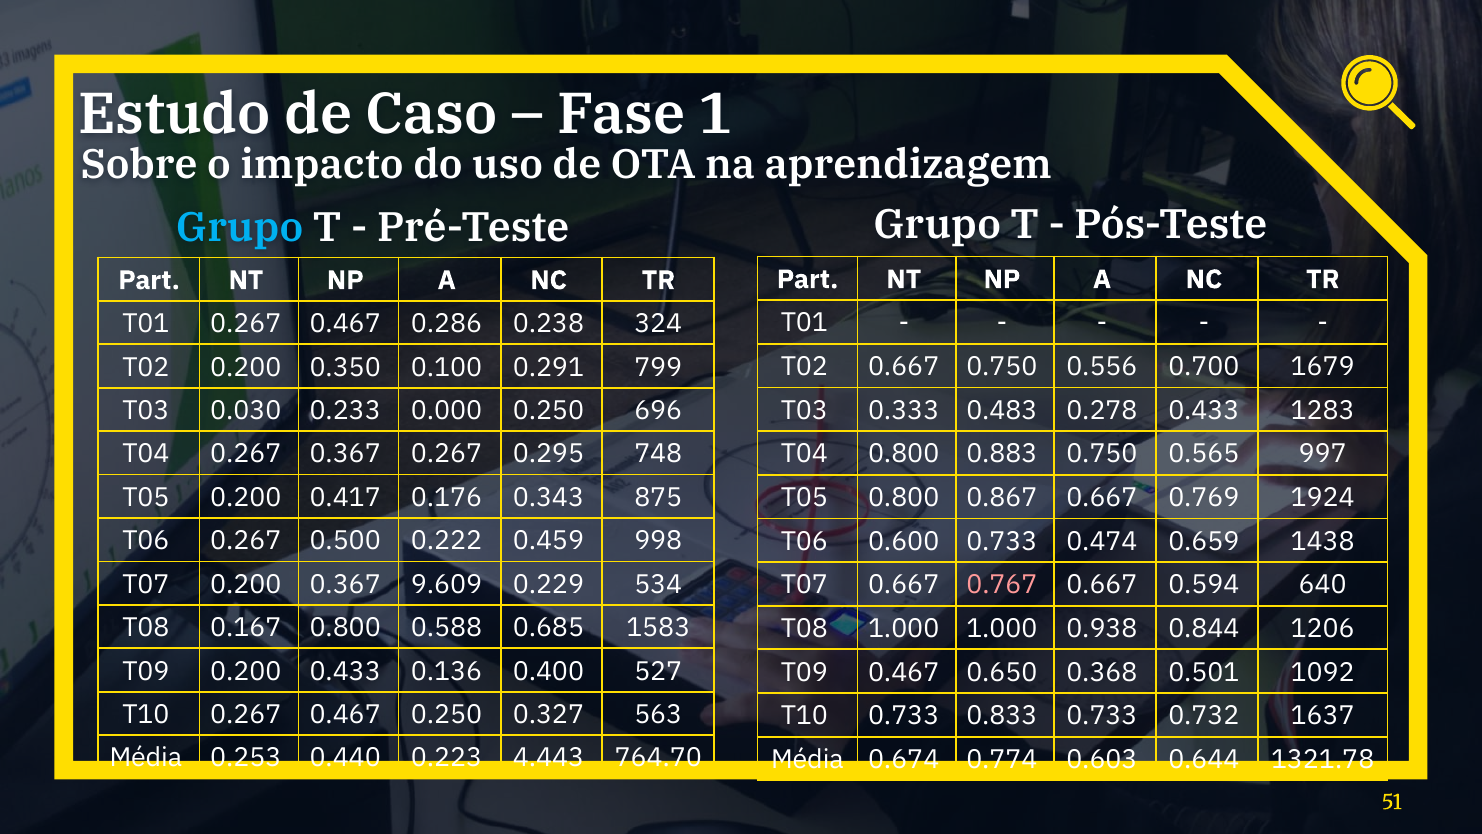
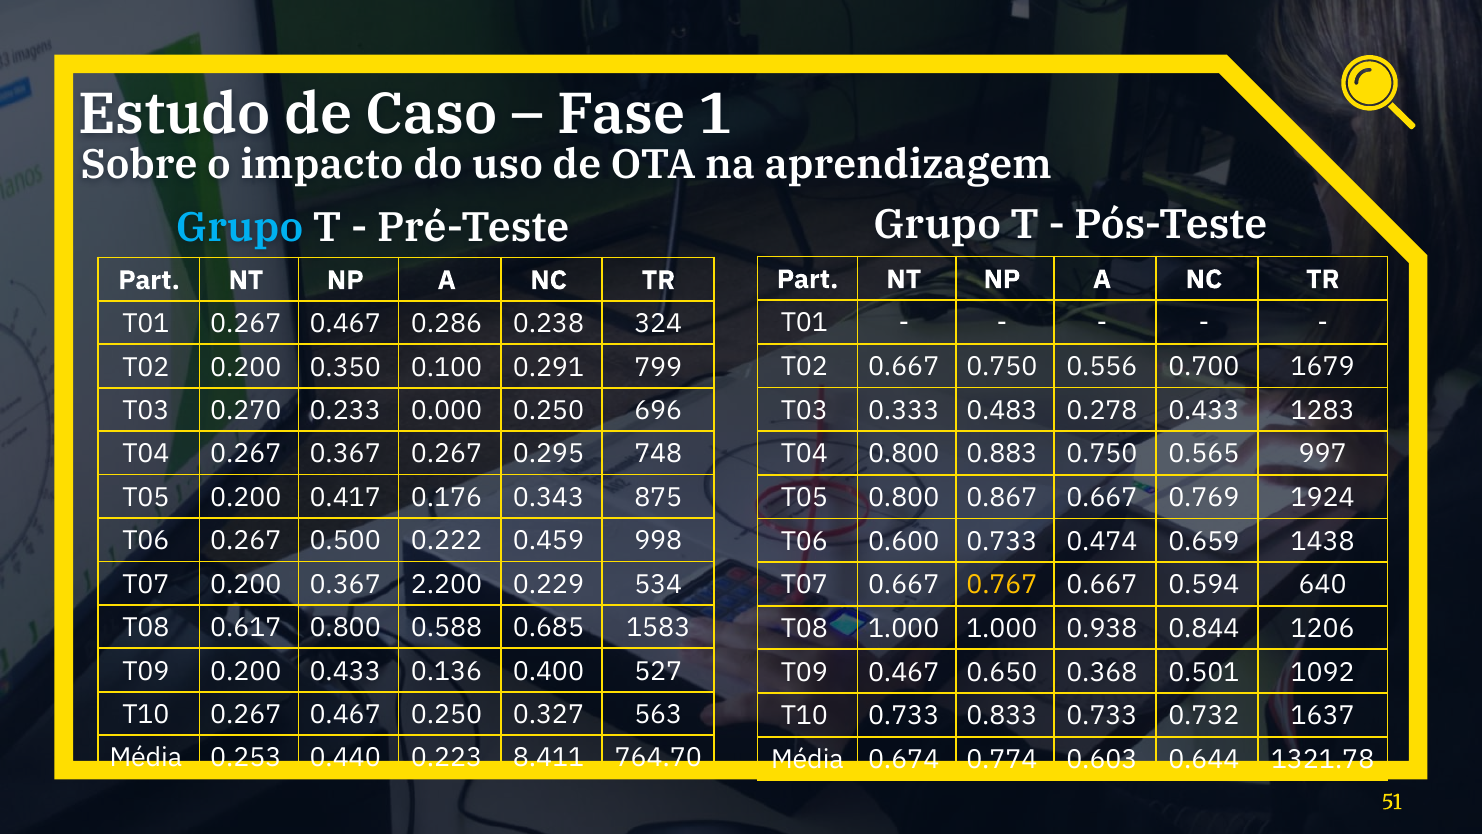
0.030: 0.030 -> 0.270 (246, 410)
9.609: 9.609 -> 2.200 (447, 584)
0.767 colour: pink -> yellow (1002, 585)
0.167: 0.167 -> 0.617 (246, 627)
4.443: 4.443 -> 8.411 (549, 758)
